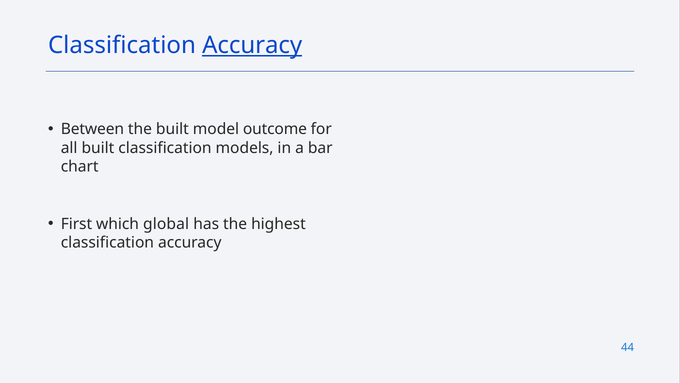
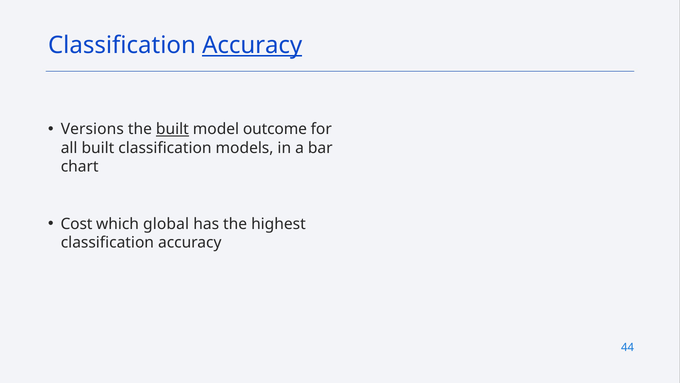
Between: Between -> Versions (92, 129)
built underline: none -> present (172, 129)
First: First -> Cost (77, 224)
